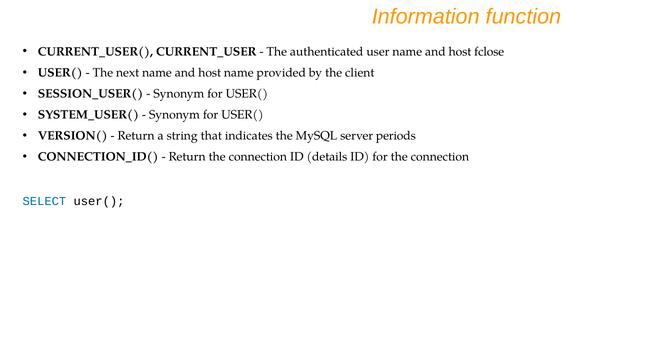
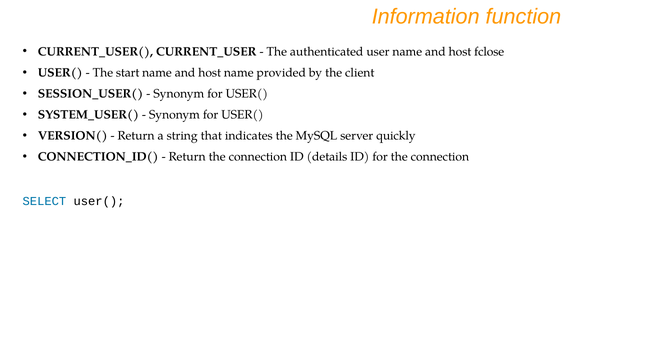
next: next -> start (128, 73)
periods: periods -> quickly (396, 136)
